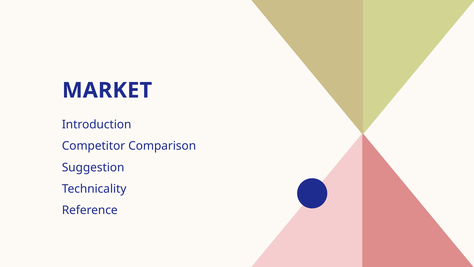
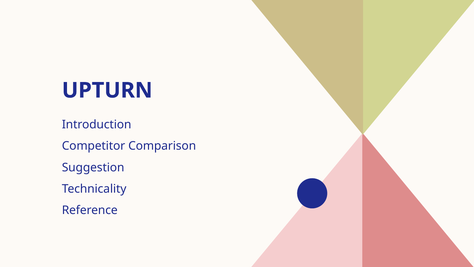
MARKET: MARKET -> UPTURN (107, 90)
